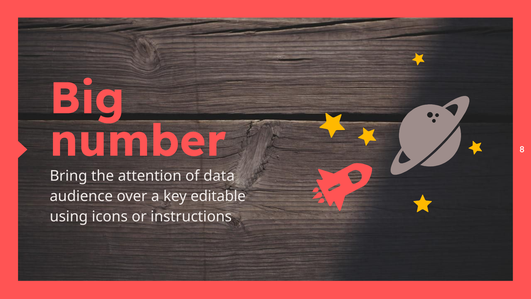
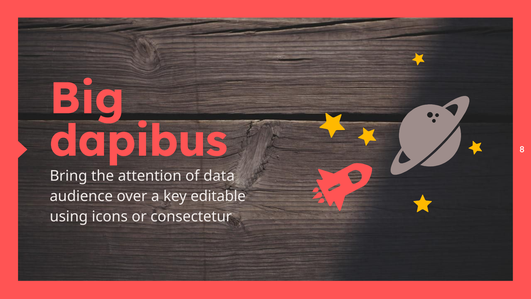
number: number -> dapibus (139, 141)
instructions: instructions -> consectetur (191, 216)
